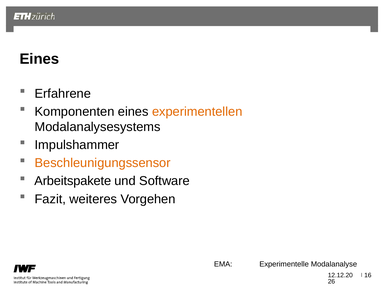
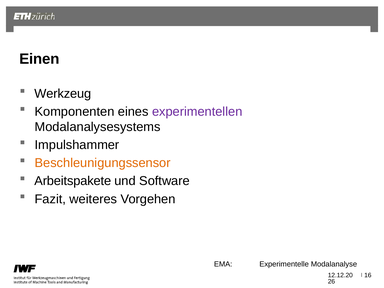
Eines: Eines -> Einen (39, 59)
Erfahrene: Erfahrene -> Werkzeug (63, 94)
experimentellen colour: orange -> purple (197, 112)
